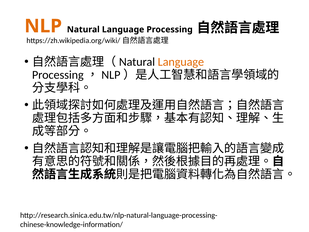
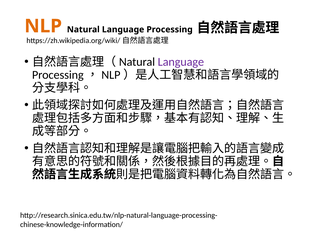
Language colour: orange -> purple (181, 62)
